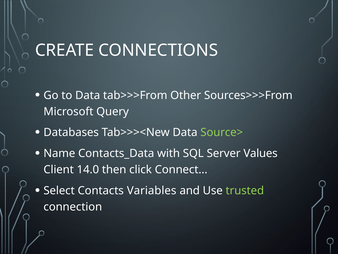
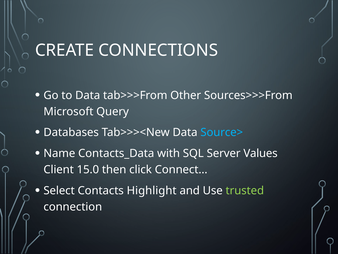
Source> colour: light green -> light blue (222, 132)
14.0: 14.0 -> 15.0 (88, 169)
Variables: Variables -> Highlight (152, 190)
